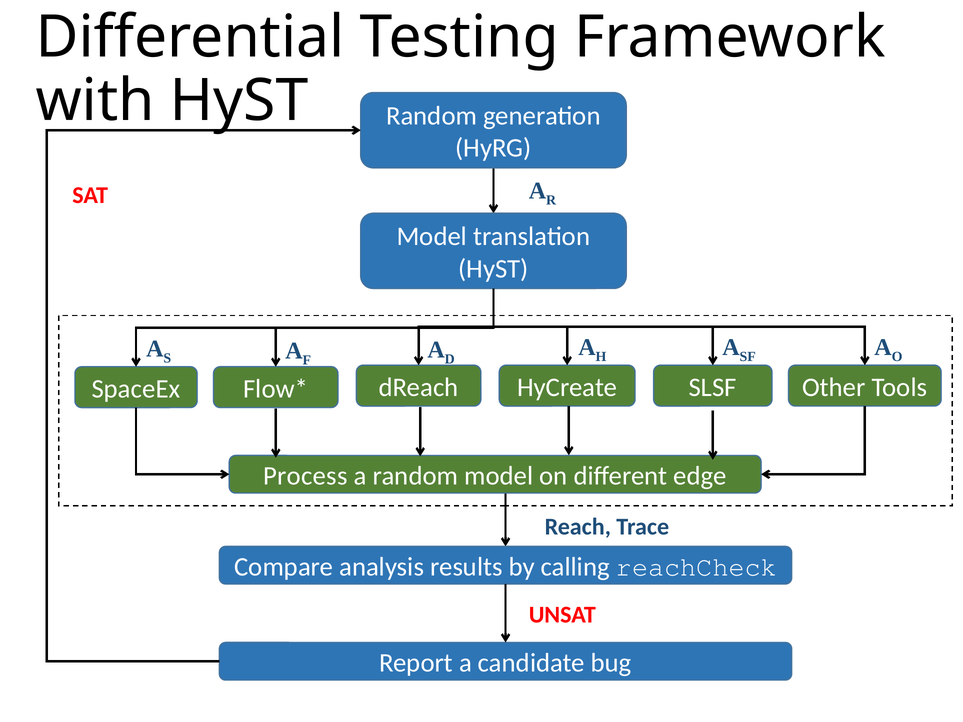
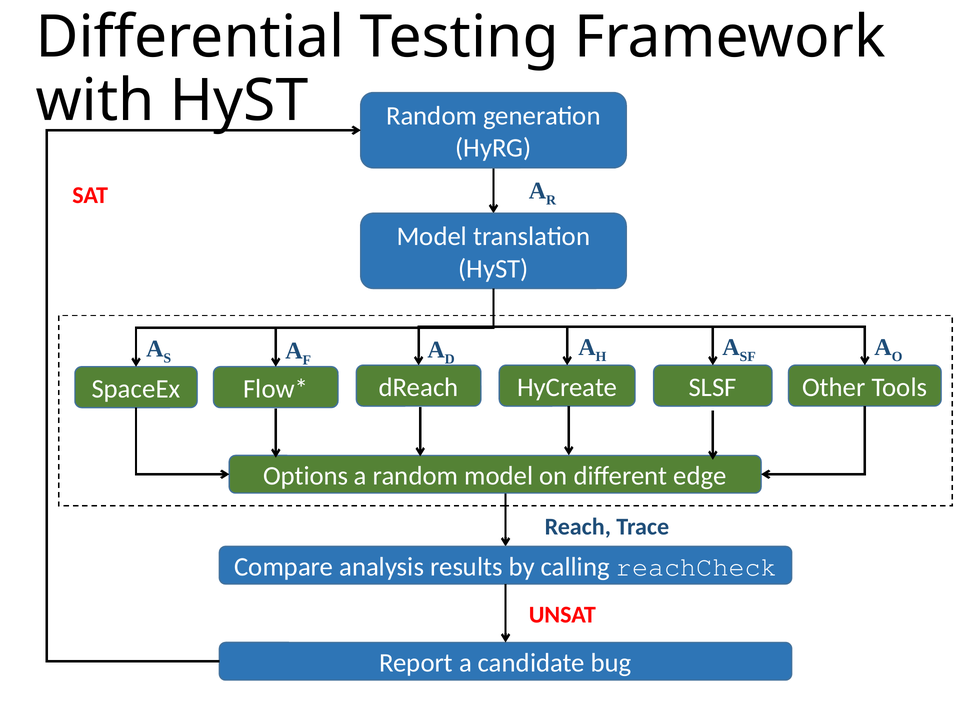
Process: Process -> Options (306, 476)
